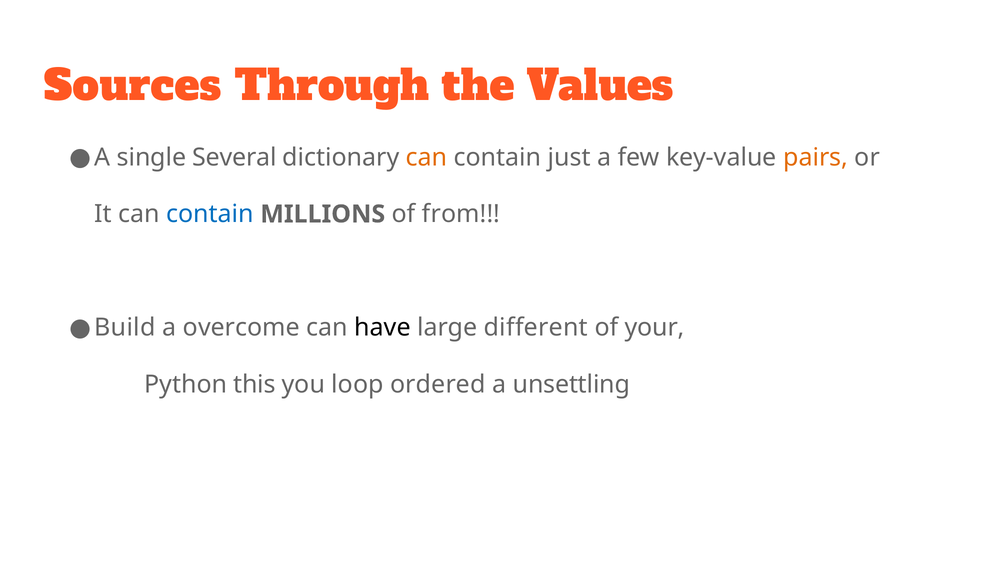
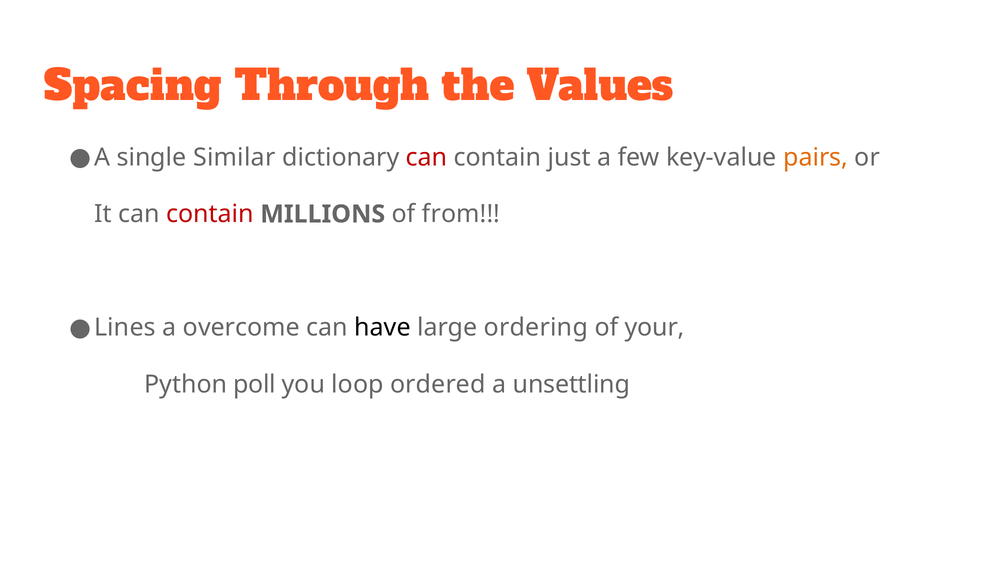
Sources: Sources -> Spacing (133, 87)
Several: Several -> Similar (234, 157)
can colour: orange -> red (427, 157)
contain colour: blue -> red (210, 214)
Build: Build -> Lines (125, 328)
different: different -> ordering (536, 328)
this: this -> poll (255, 384)
